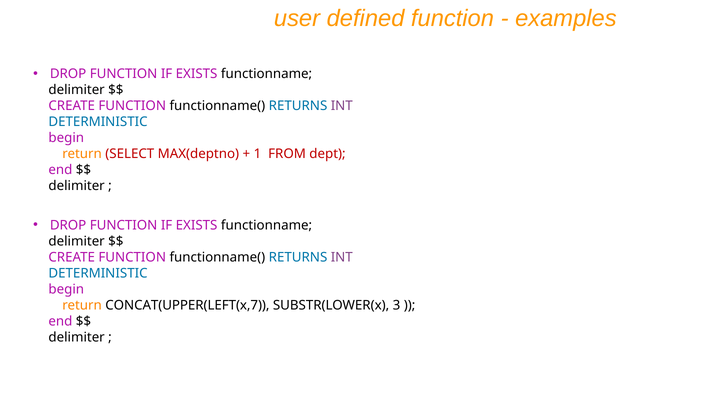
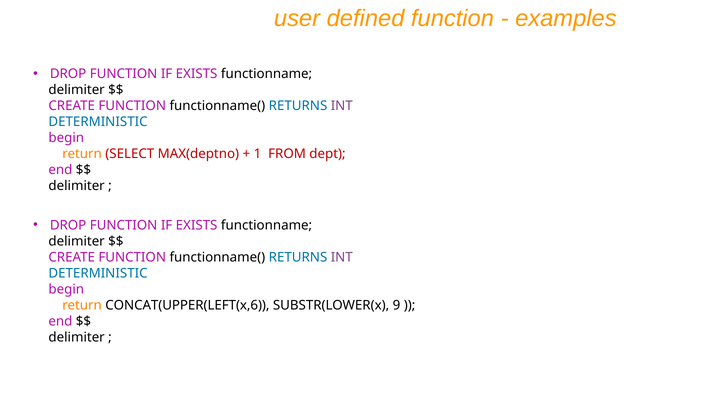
CONCAT(UPPER(LEFT(x,7: CONCAT(UPPER(LEFT(x,7 -> CONCAT(UPPER(LEFT(x,6 (187, 305)
3: 3 -> 9 (397, 305)
